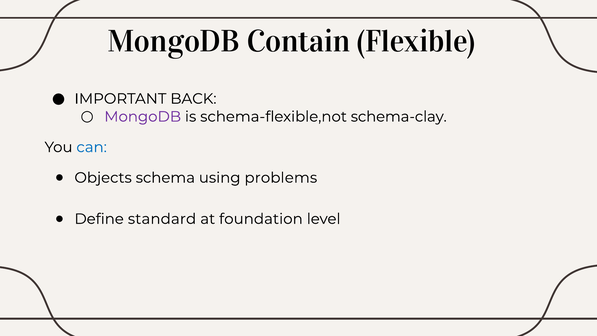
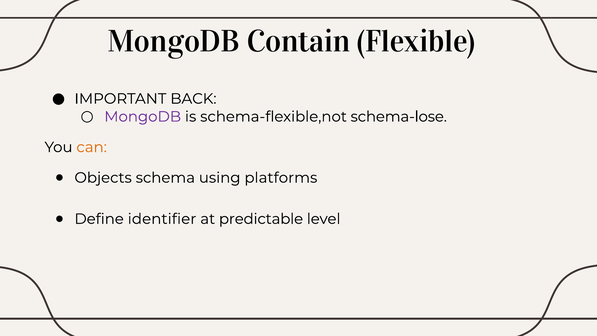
schema-clay: schema-clay -> schema-lose (399, 117)
can colour: blue -> orange (92, 147)
problems: problems -> platforms (281, 178)
standard: standard -> identifier (162, 219)
foundation: foundation -> predictable (261, 219)
